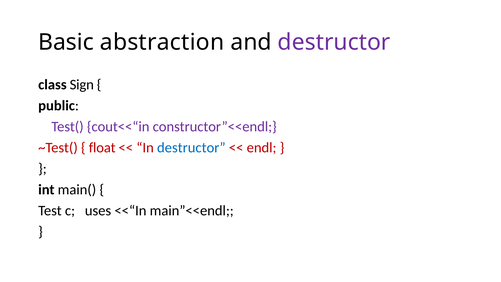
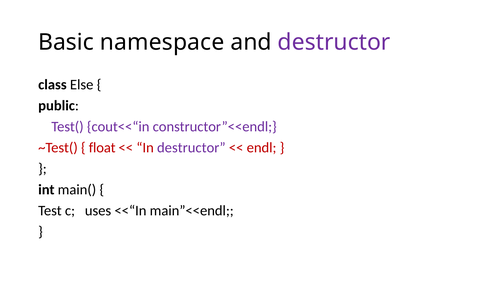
abstraction: abstraction -> namespace (162, 42)
Sign: Sign -> Else (82, 85)
destructor colour: blue -> purple (191, 148)
